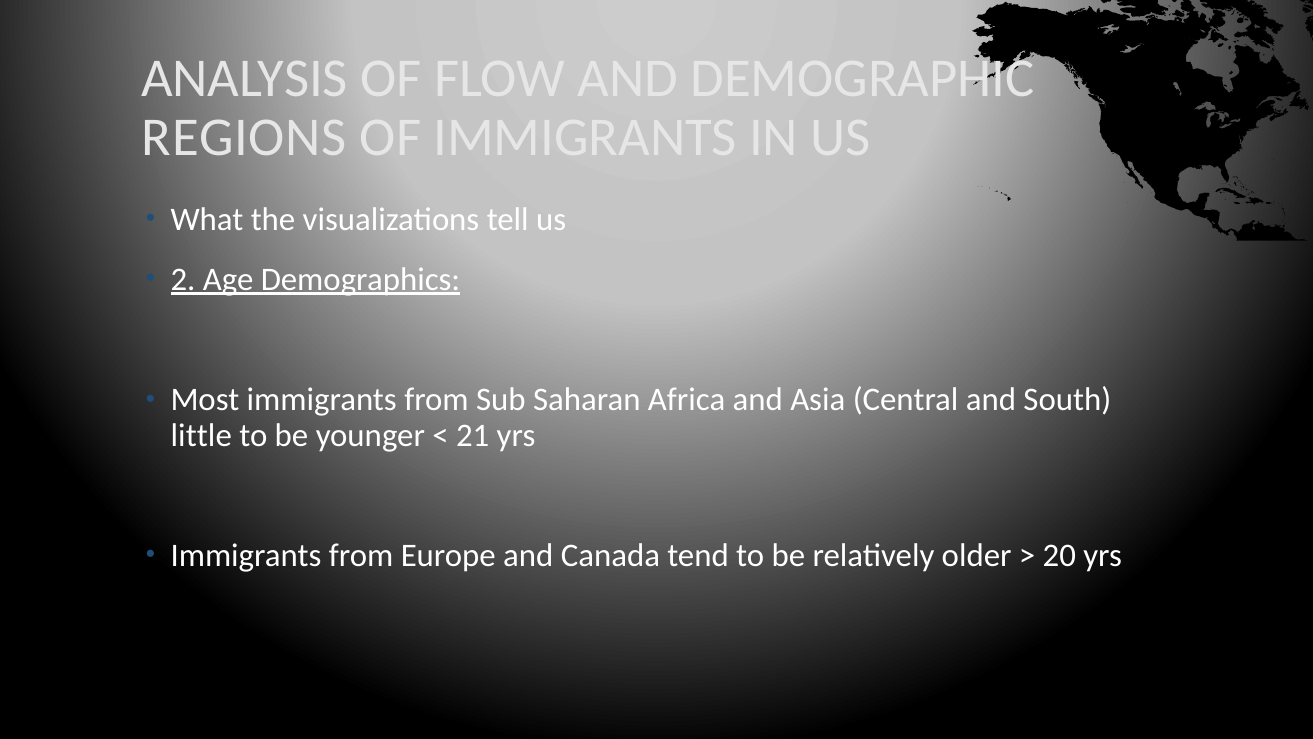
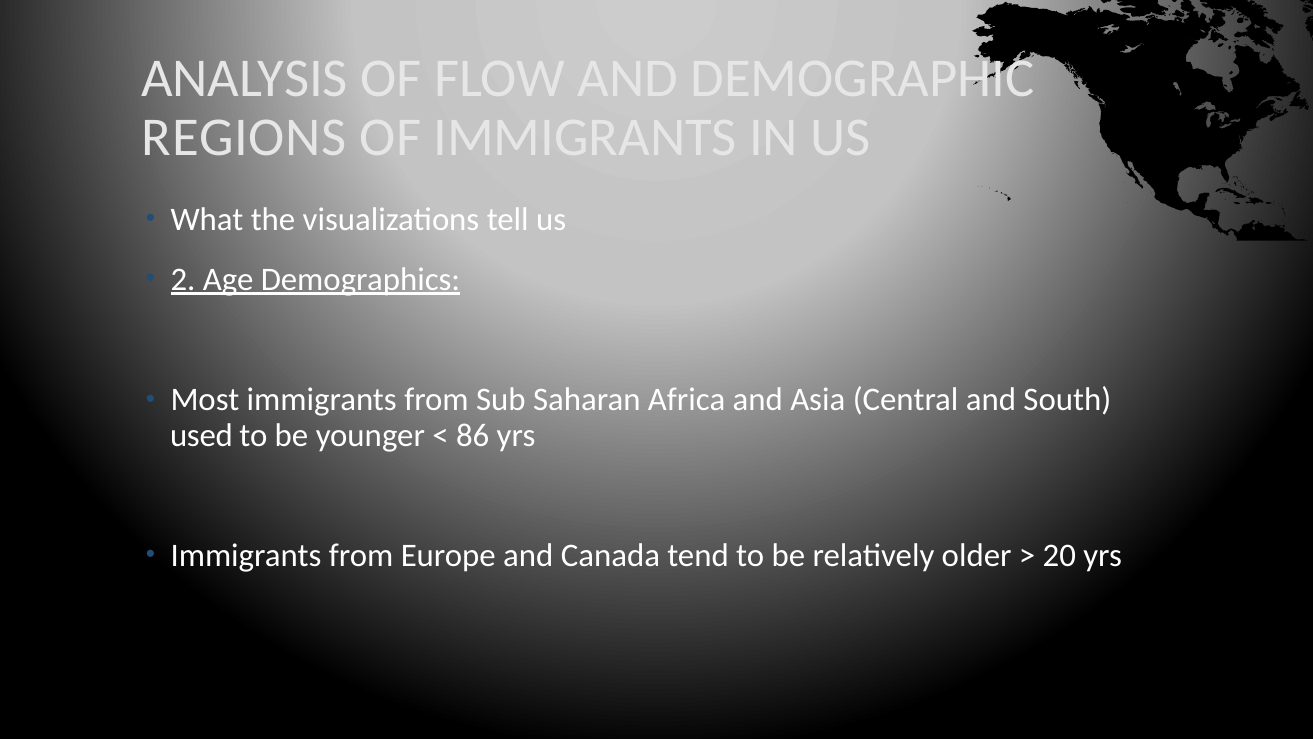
little: little -> used (201, 435)
21: 21 -> 86 (473, 435)
